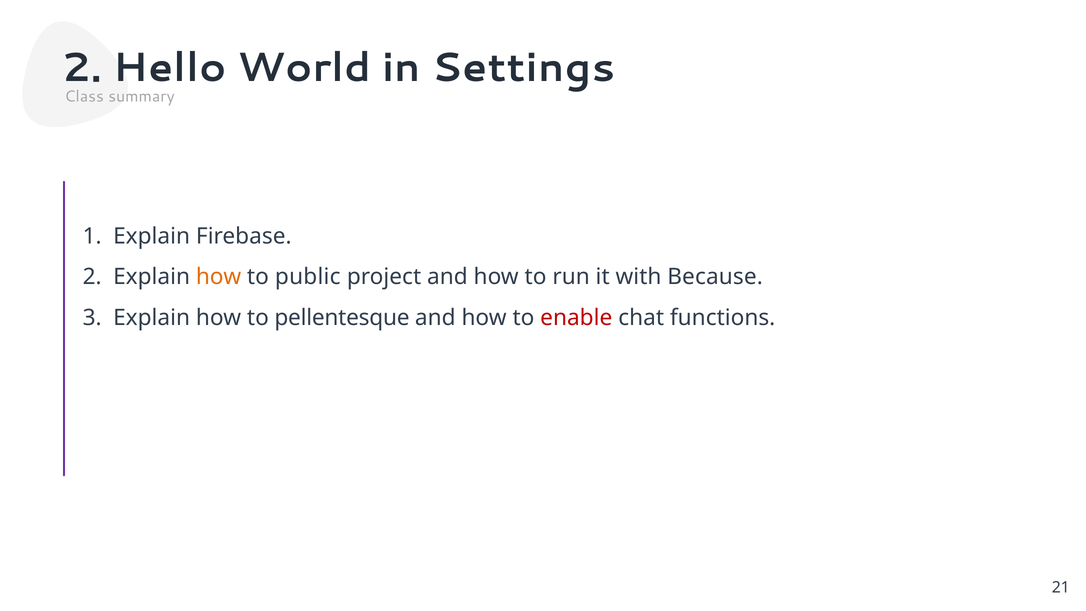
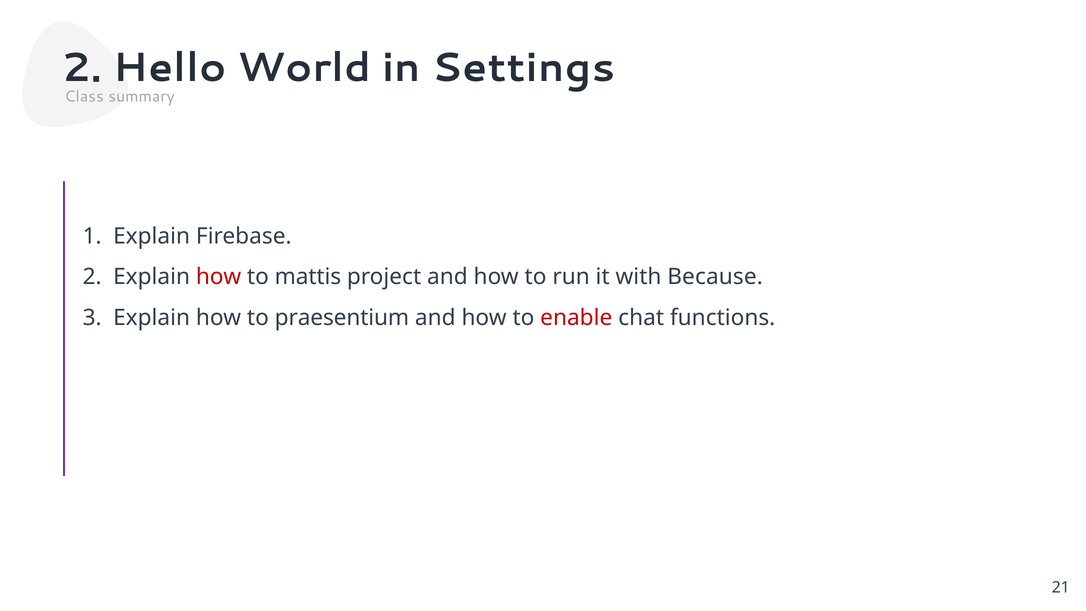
how colour: orange -> red (219, 277)
public: public -> mattis (308, 277)
pellentesque: pellentesque -> praesentium (342, 318)
